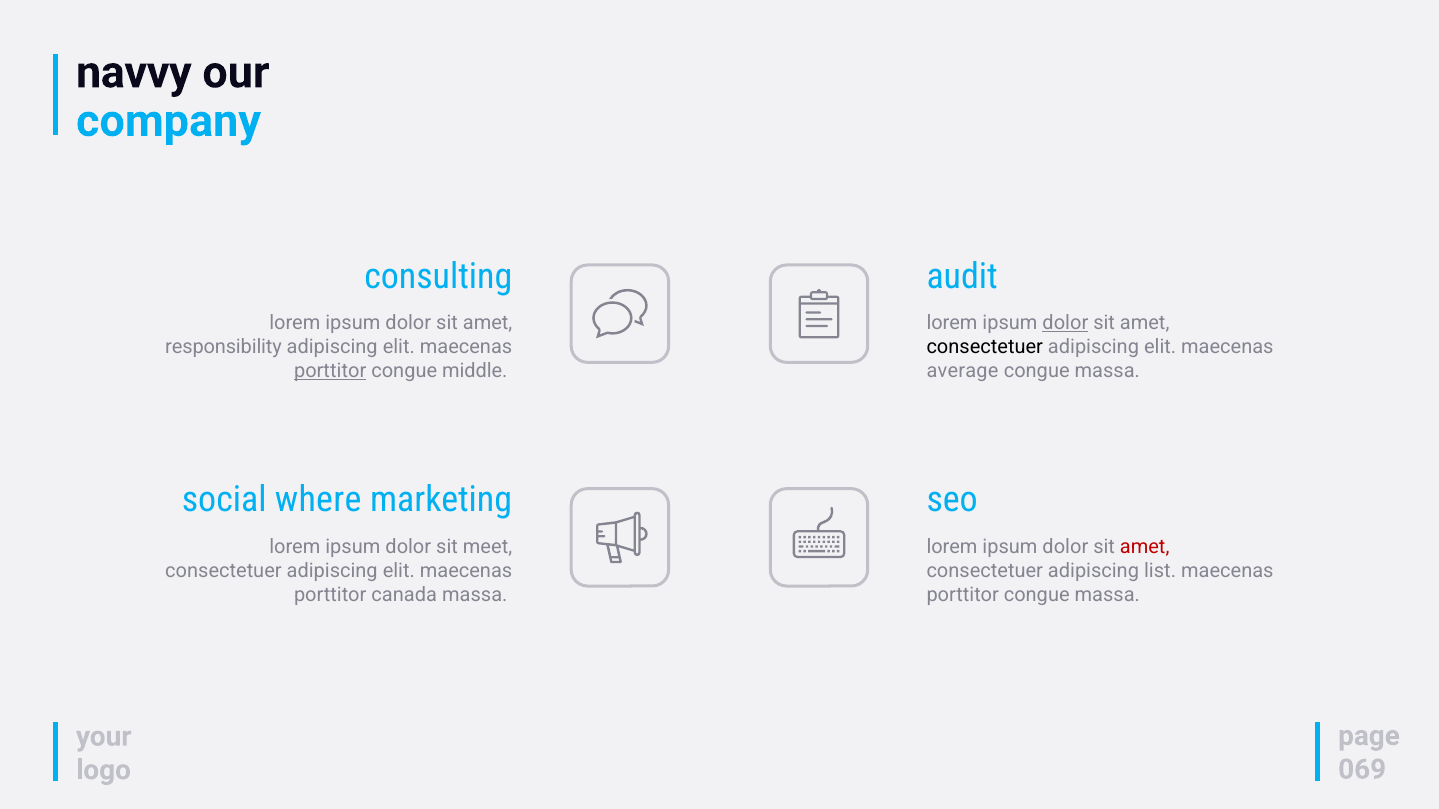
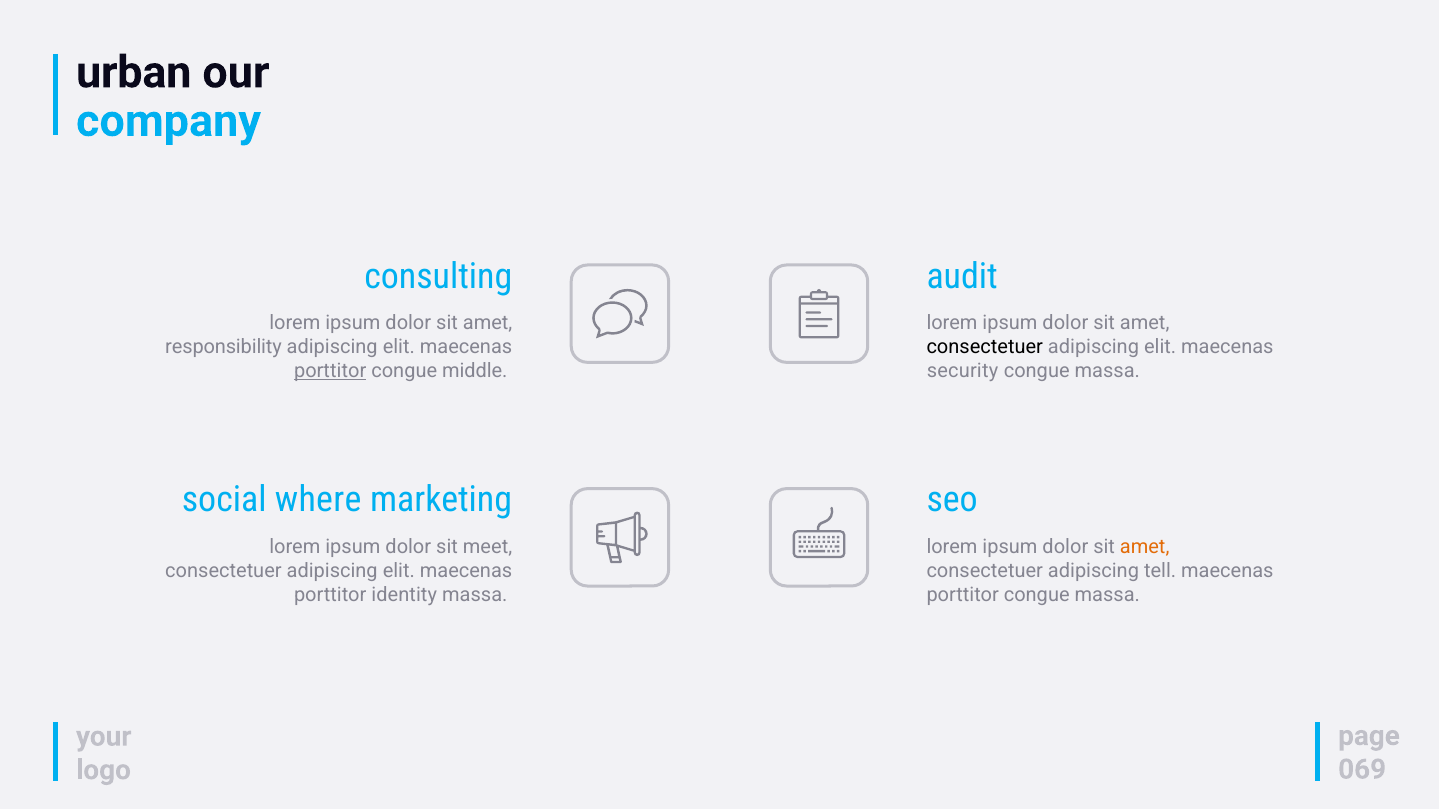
navvy: navvy -> urban (134, 73)
dolor underline: present -> none (1065, 323)
average: average -> security (963, 371)
amet colour: red -> orange (1145, 547)
list: list -> tell (1160, 571)
canada: canada -> identity (404, 595)
